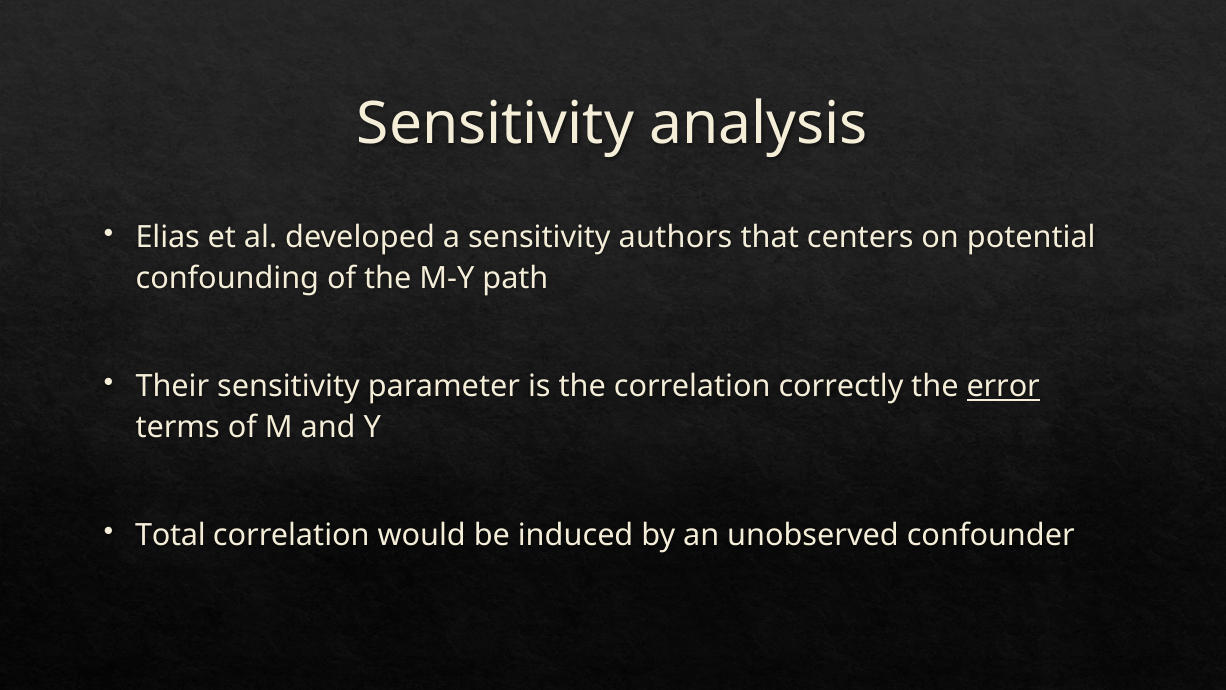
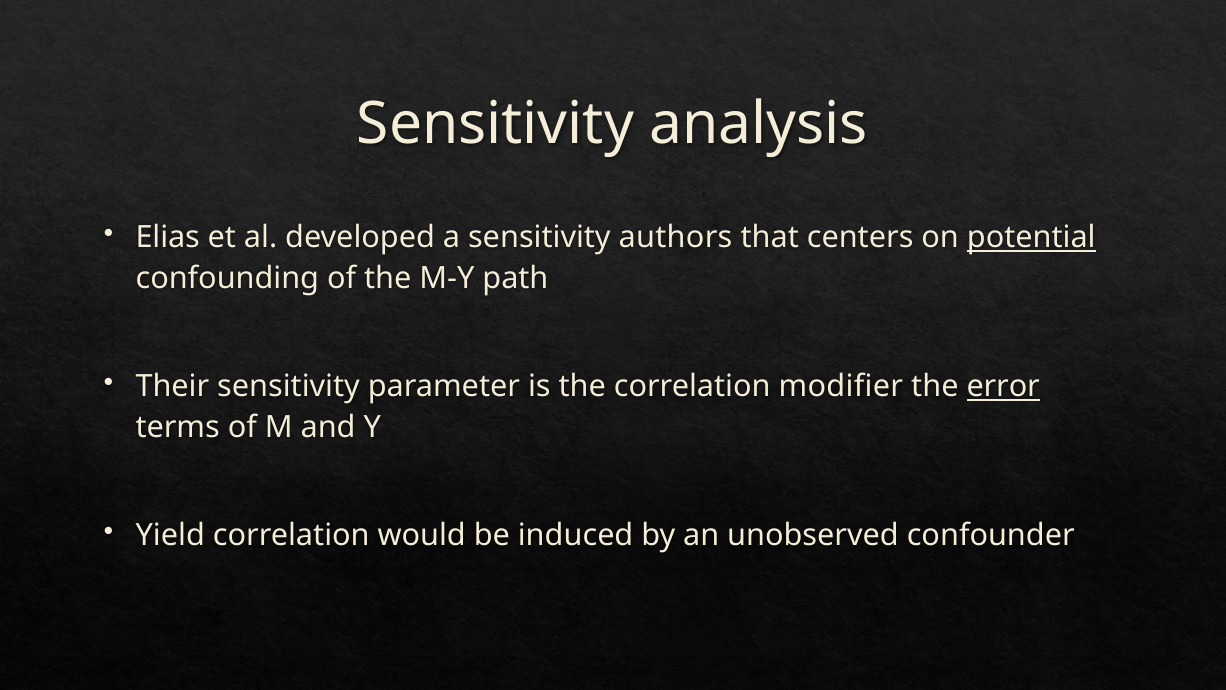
potential underline: none -> present (1031, 238)
correctly: correctly -> modifier (841, 386)
Total: Total -> Yield (170, 535)
